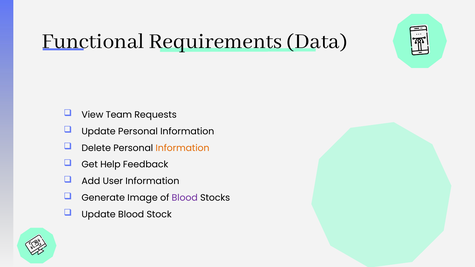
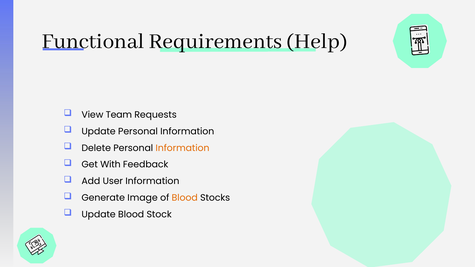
Data: Data -> Help (317, 41)
Help: Help -> With (110, 165)
Blood colour: purple -> orange (185, 198)
